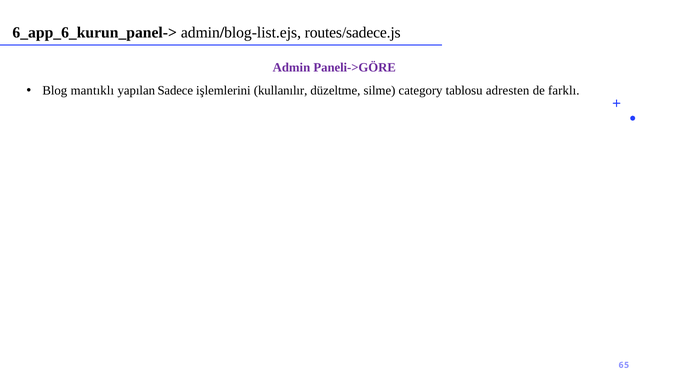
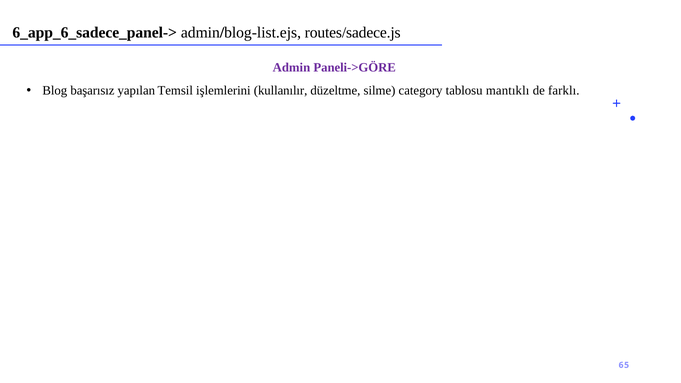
6_app_6_kurun_panel->: 6_app_6_kurun_panel-> -> 6_app_6_sadece_panel-> (95, 33)
mantıklı: mantıklı -> başarısız (92, 91)
Sadece: Sadece -> Temsil (175, 91)
adresten: adresten -> mantıklı (508, 91)
